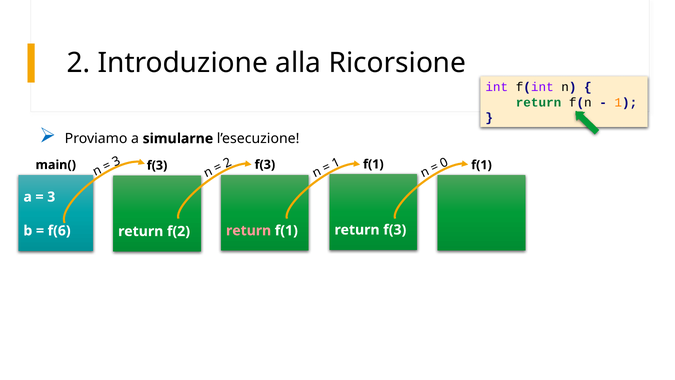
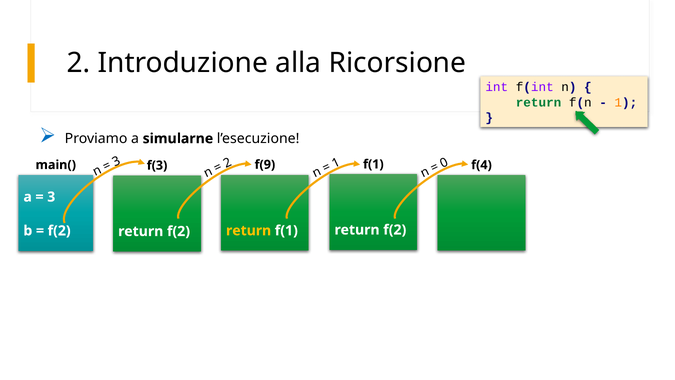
f(1 f(1: f(1 -> f(4 (482, 165)
f(3: f(3 -> f(9 (265, 164)
f(3: f(3 -> f(2 (395, 230)
return colour: pink -> yellow (249, 230)
f(6: f(6 -> f(2 (59, 231)
